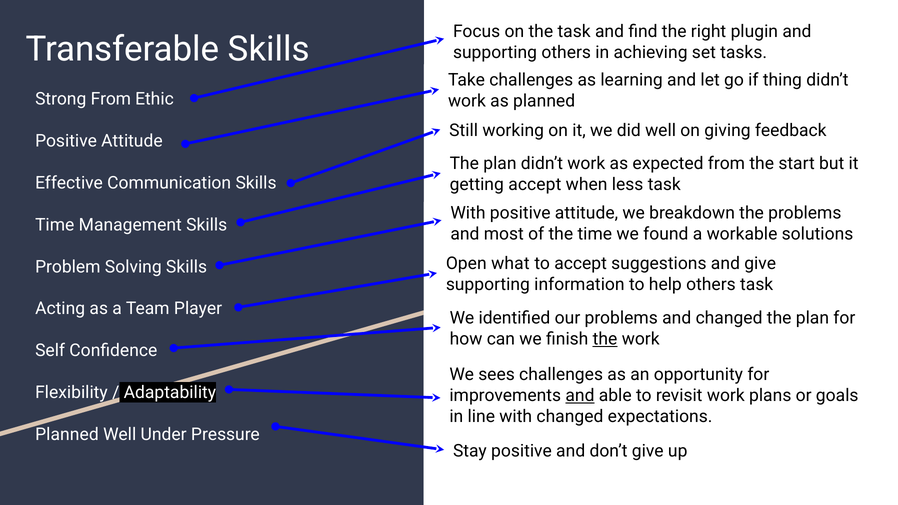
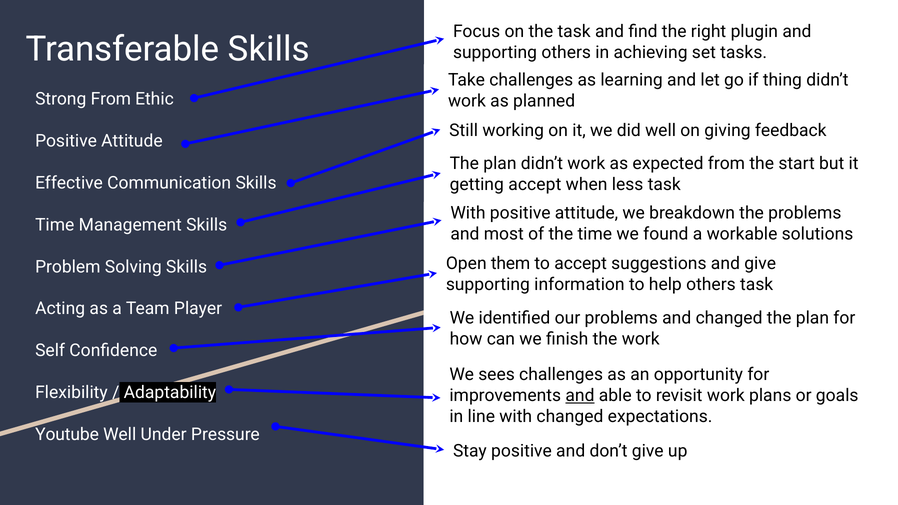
what: what -> them (511, 264)
the underline: present -> none (605, 339)
Planned: Planned -> Youtube (67, 435)
